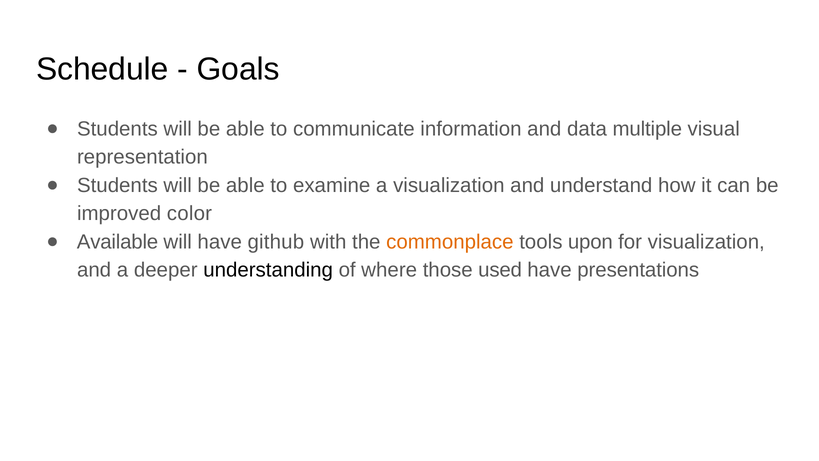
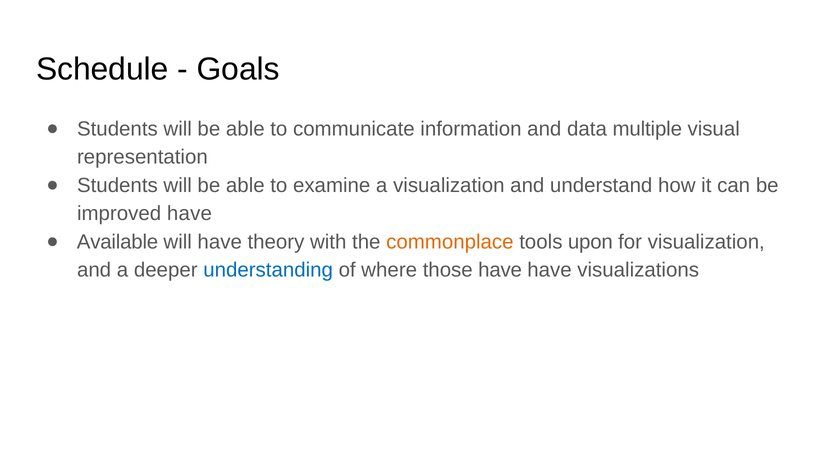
improved color: color -> have (189, 214)
github: github -> theory (276, 242)
understanding colour: black -> blue (268, 270)
those used: used -> have (500, 270)
presentations: presentations -> visualizations (638, 270)
